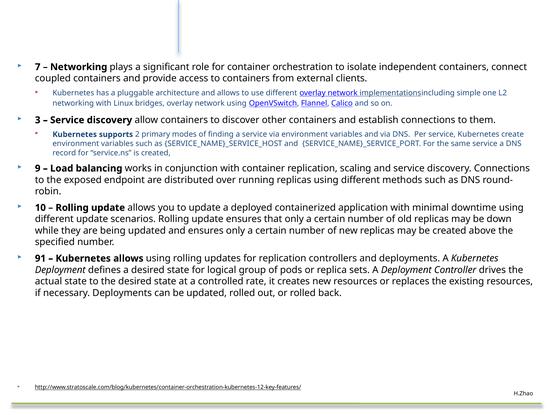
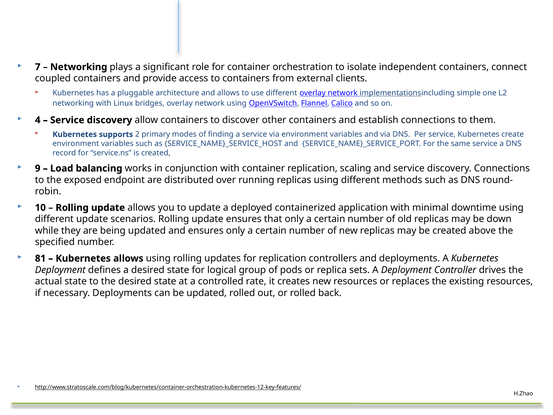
3: 3 -> 4 (38, 120)
91: 91 -> 81 (40, 258)
